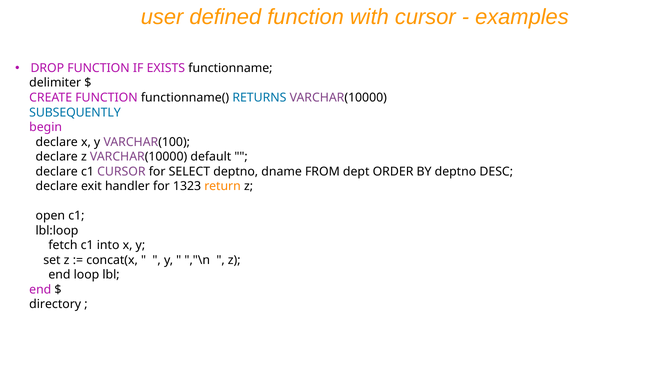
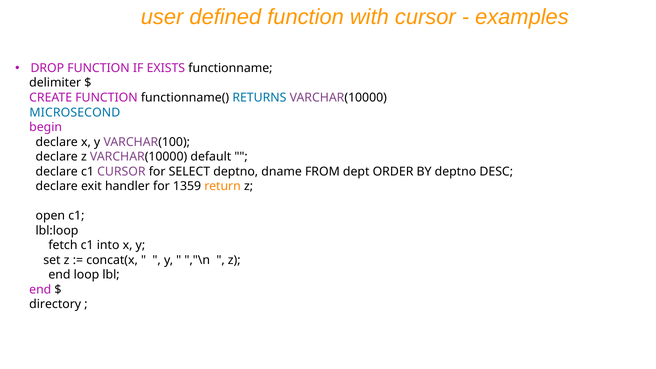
SUBSEQUENTLY: SUBSEQUENTLY -> MICROSECOND (75, 112)
1323: 1323 -> 1359 (187, 186)
